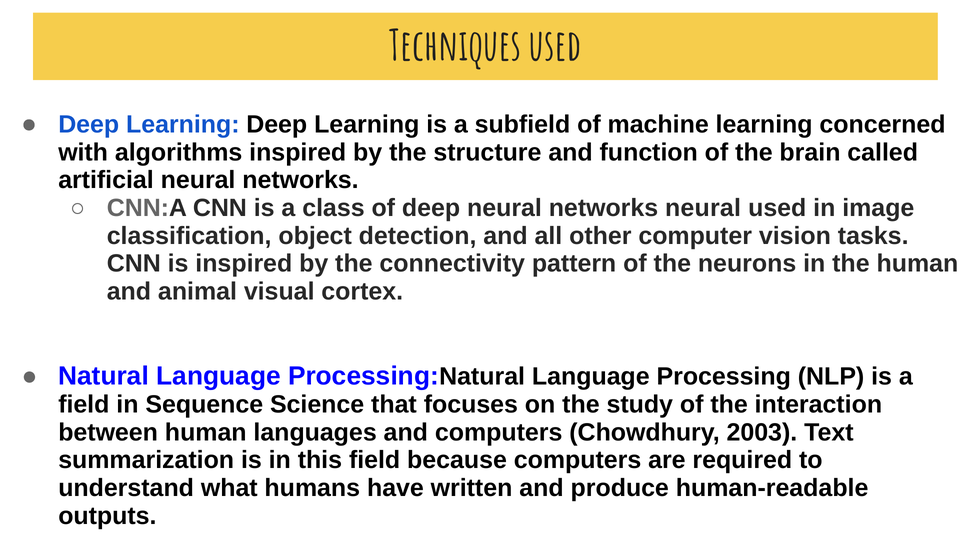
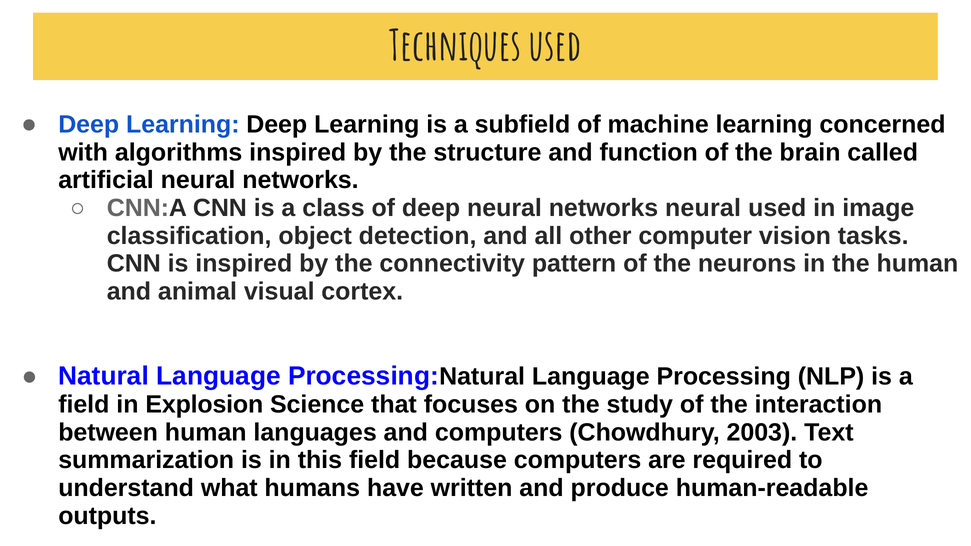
Sequence: Sequence -> Explosion (204, 405)
